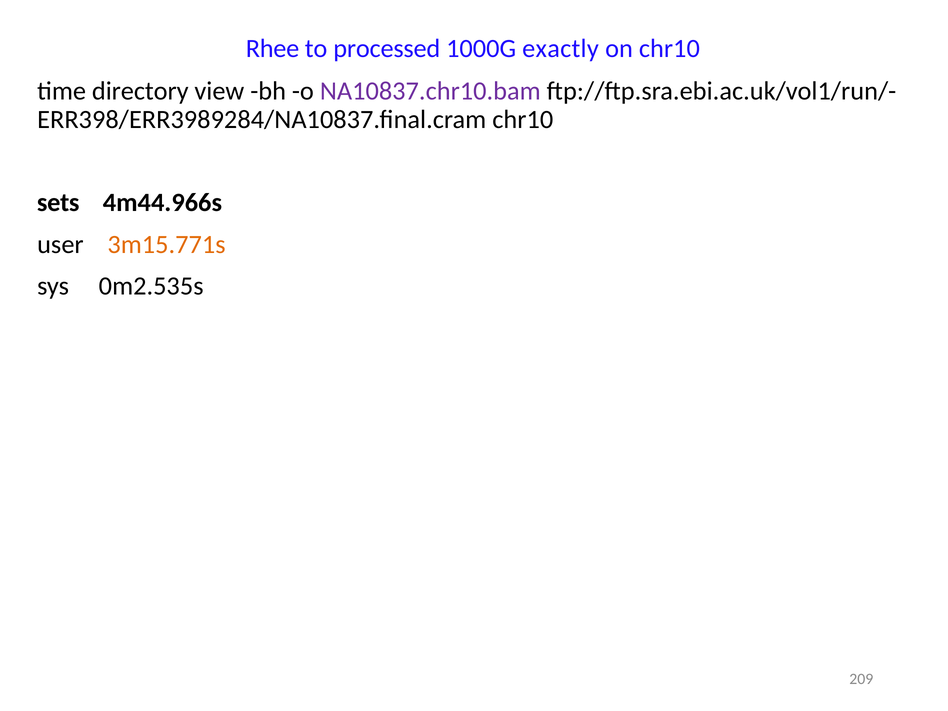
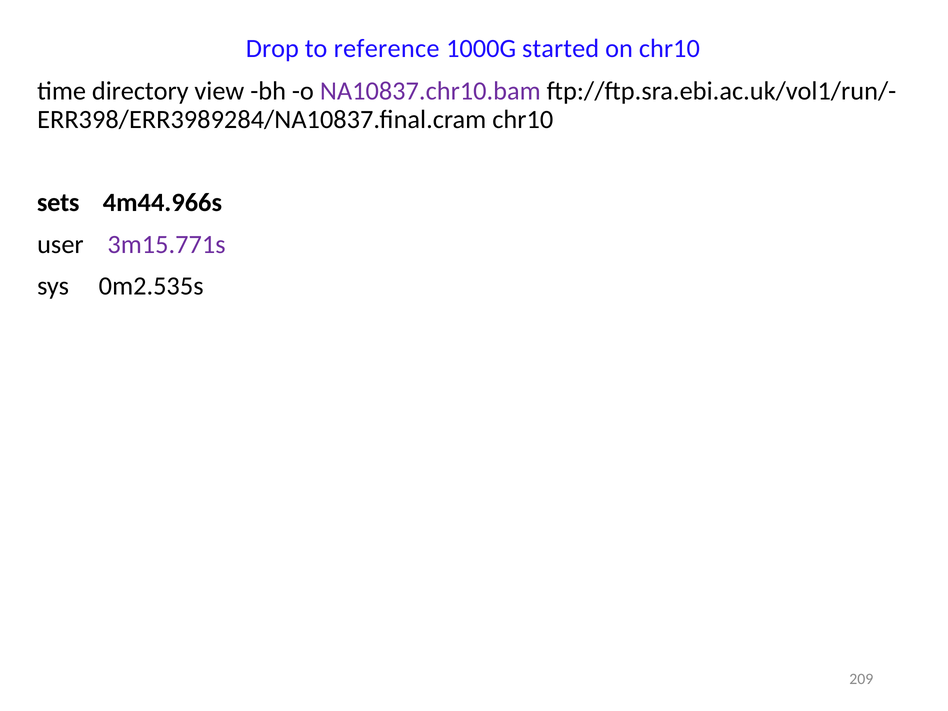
Rhee: Rhee -> Drop (272, 49)
processed: processed -> reference (387, 49)
exactly: exactly -> started (561, 49)
3m15.771s colour: orange -> purple (167, 244)
